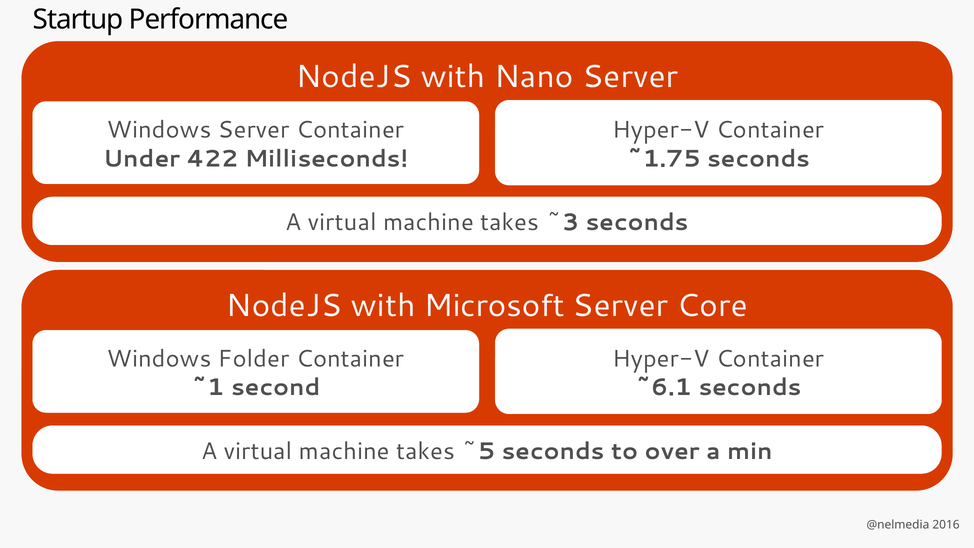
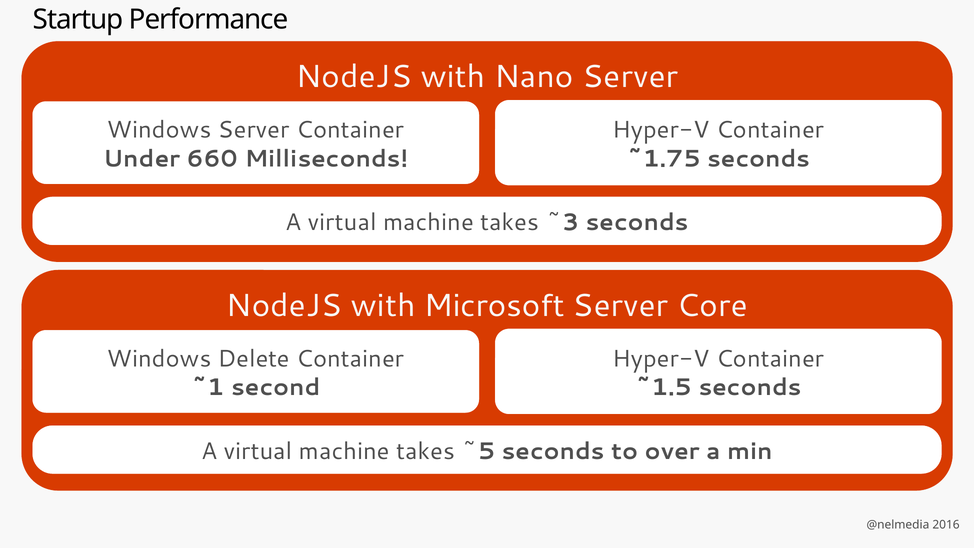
422: 422 -> 660 (212, 159)
Folder: Folder -> Delete (254, 359)
~6.1: ~6.1 -> ~1.5 (664, 387)
